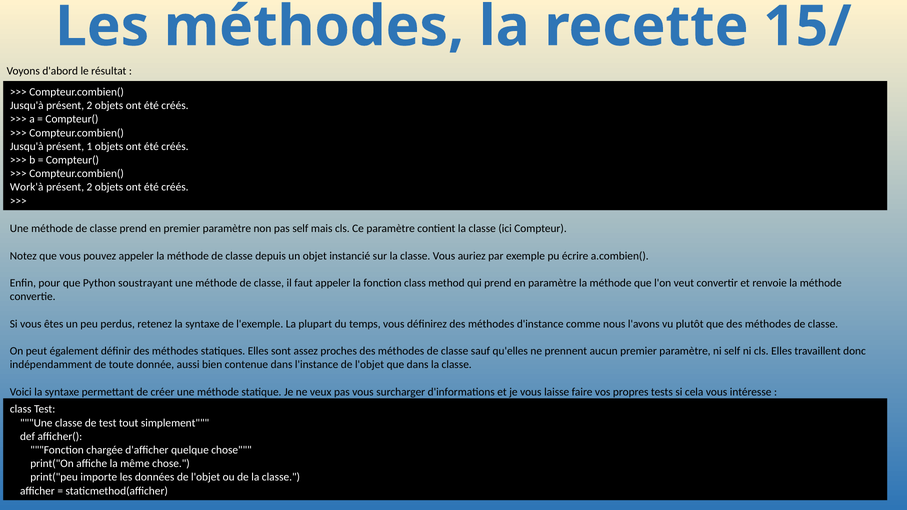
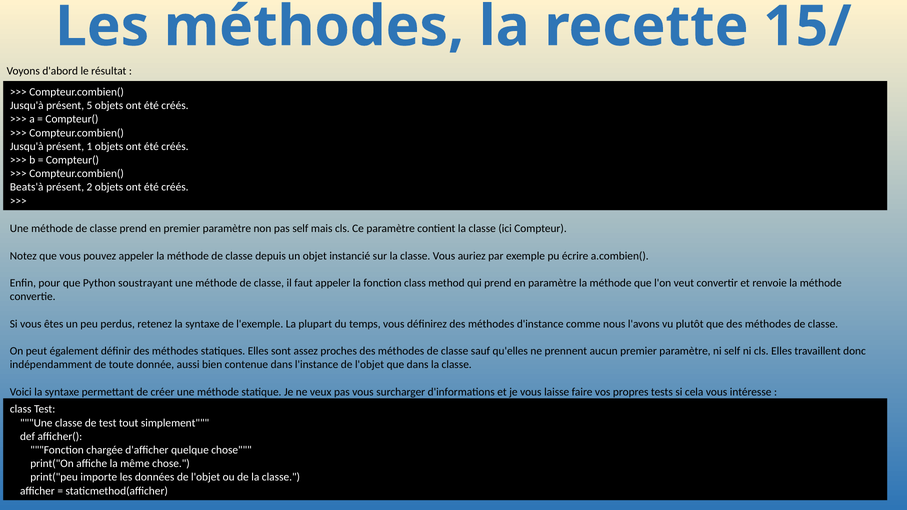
Jusqu'à présent 2: 2 -> 5 (89, 106)
Work'à: Work'à -> Beats'à (27, 187)
